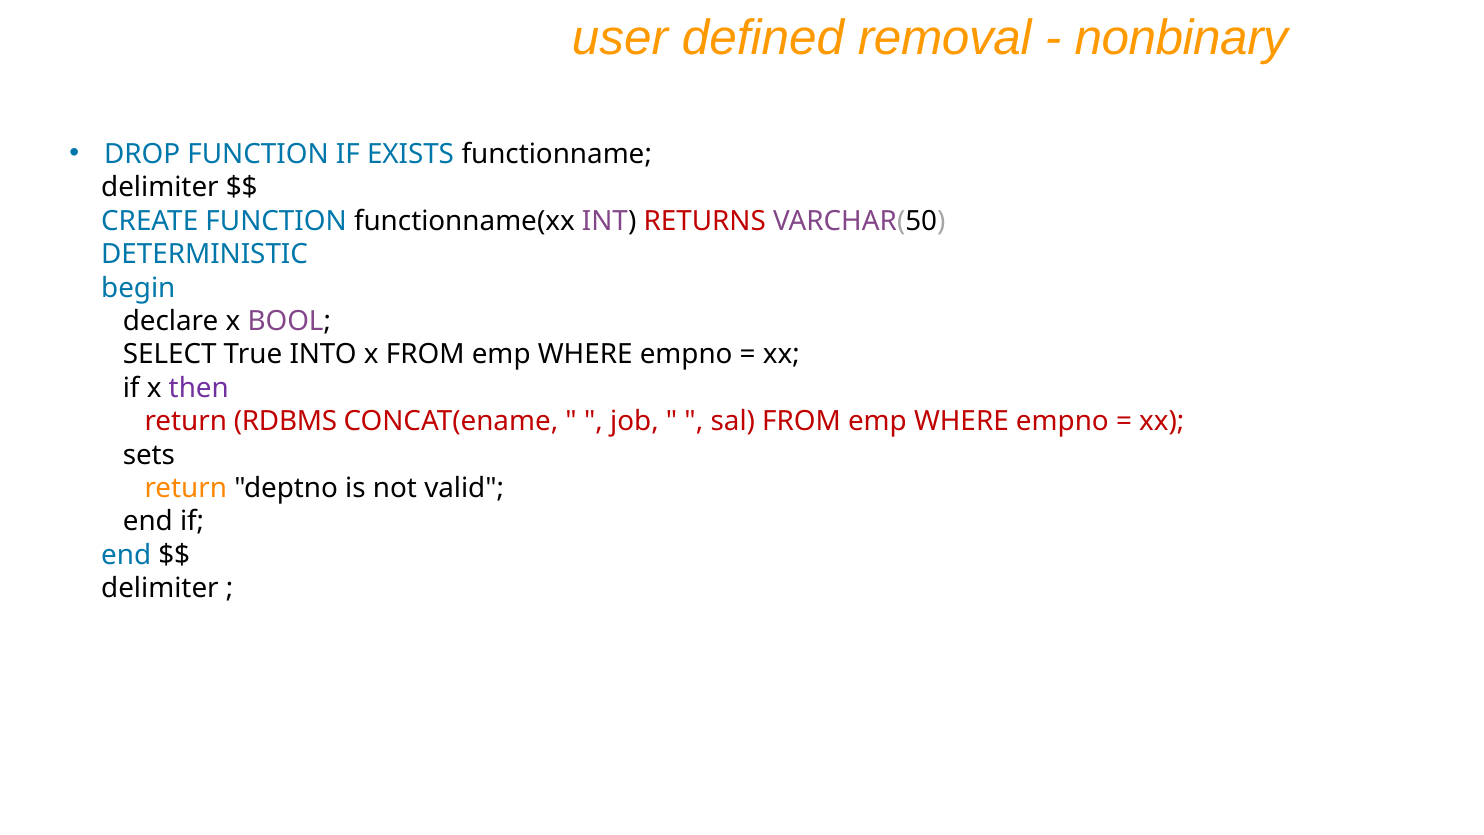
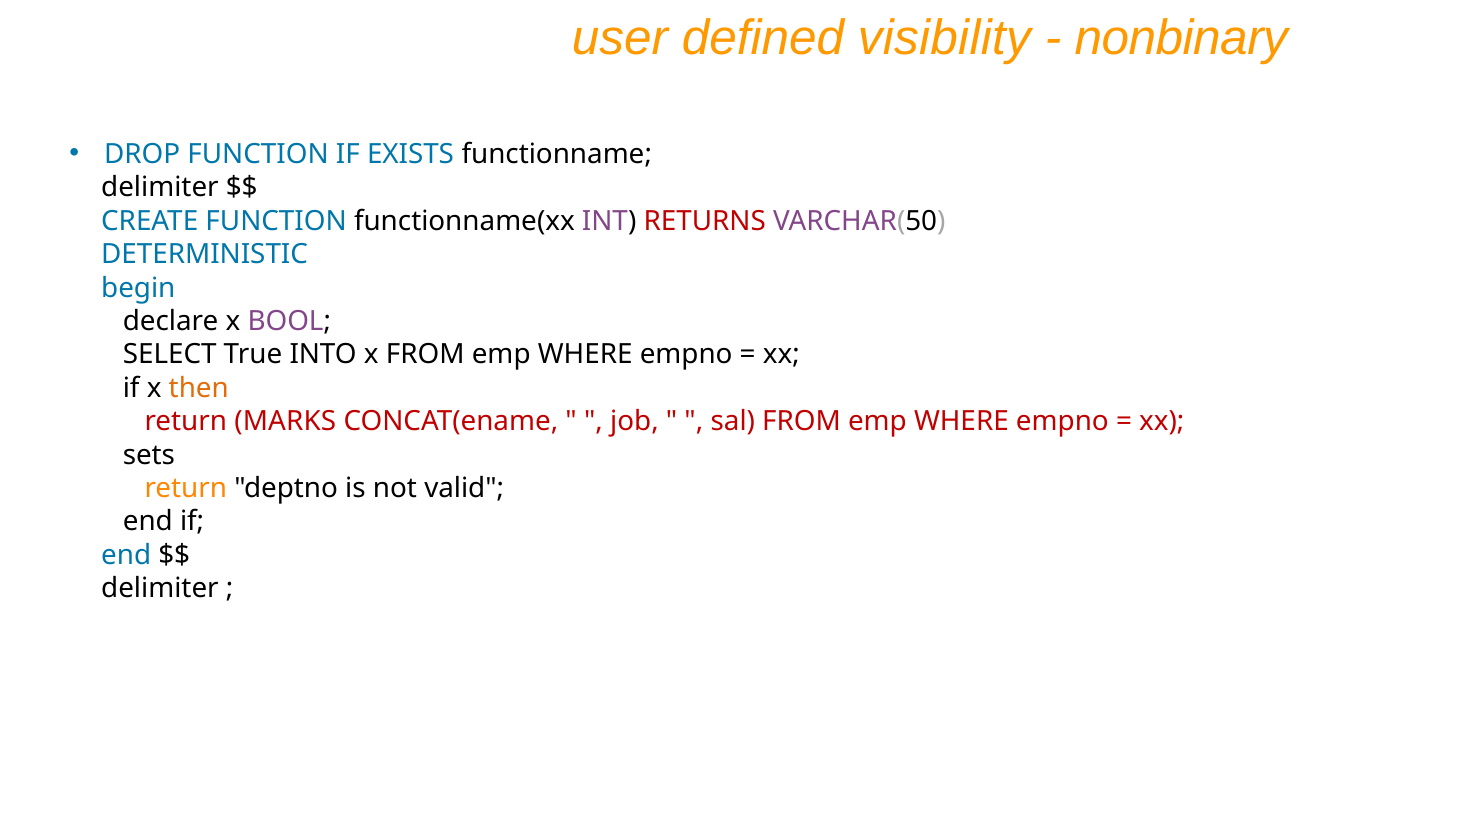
removal: removal -> visibility (944, 39)
then colour: purple -> orange (199, 388)
RDBMS: RDBMS -> MARKS (285, 421)
